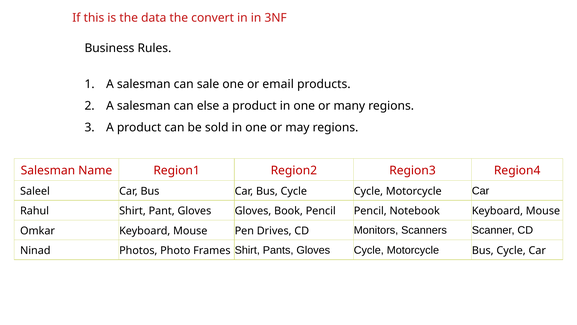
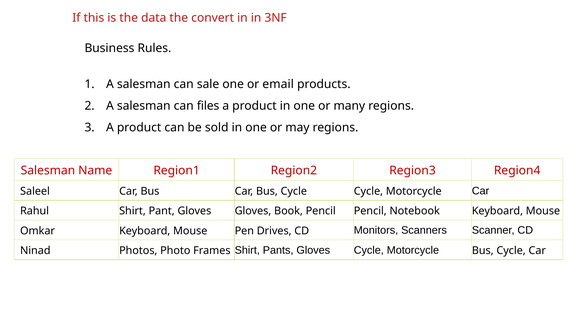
else: else -> files (208, 106)
